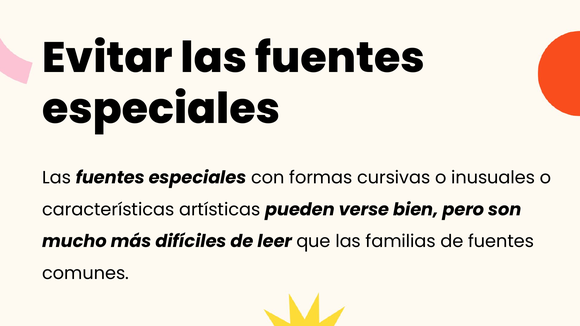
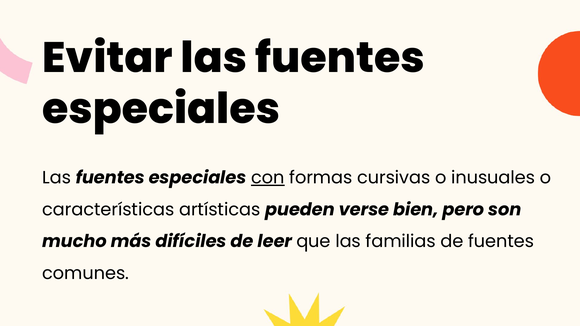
con underline: none -> present (268, 178)
